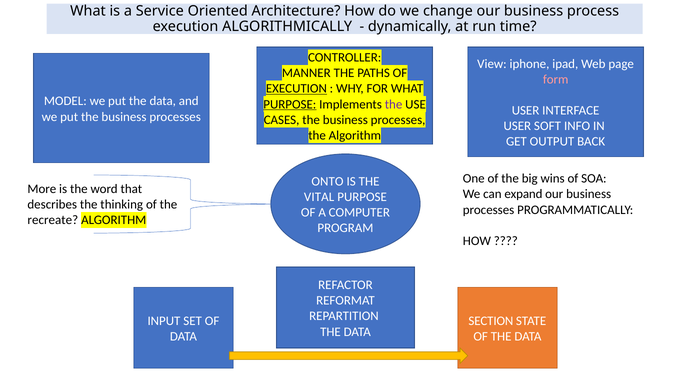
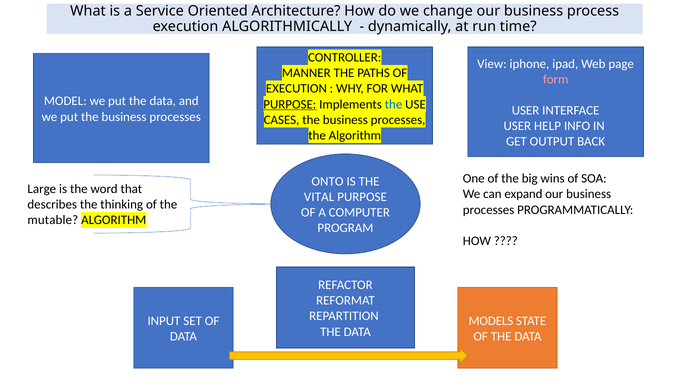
EXECUTION underline: present -> none (296, 89)
the colour: purple -> blue (394, 104)
SOFT: SOFT -> HELP (547, 126)
More: More -> Large (42, 189)
recreate: recreate -> mutable (53, 220)
SECTION: SECTION -> MODELS (491, 321)
